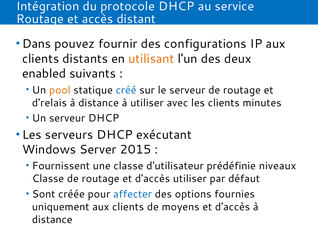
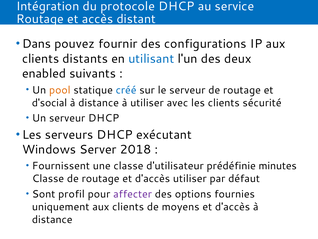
utilisant colour: orange -> blue (151, 59)
d'relais: d'relais -> d'social (49, 103)
minutes: minutes -> sécurité (262, 103)
2015: 2015 -> 2018 (136, 149)
niveaux: niveaux -> minutes (278, 166)
créée: créée -> profil (71, 194)
affecter colour: blue -> purple (133, 194)
